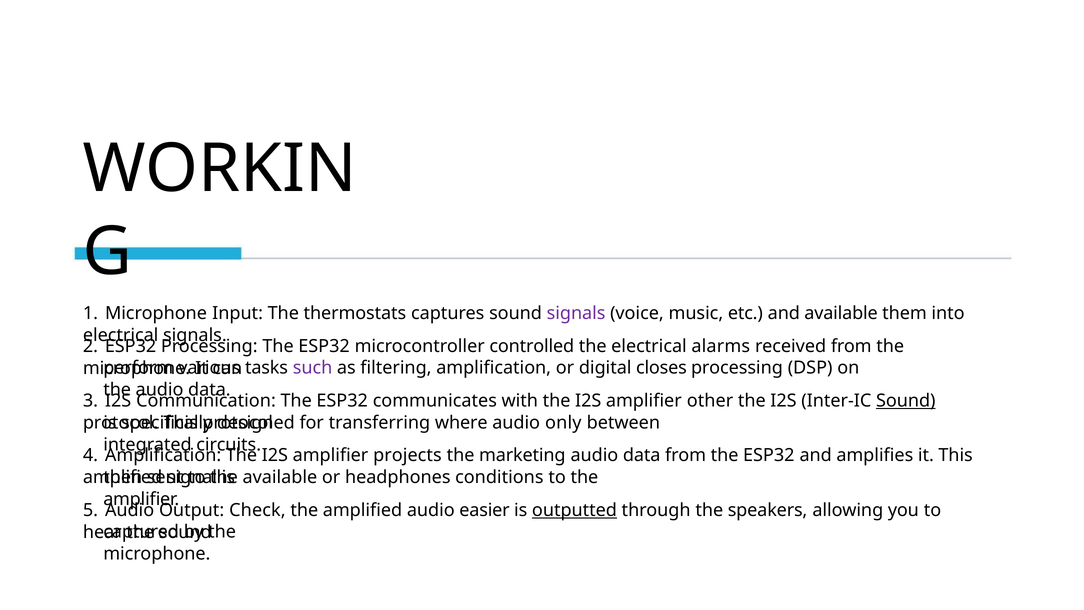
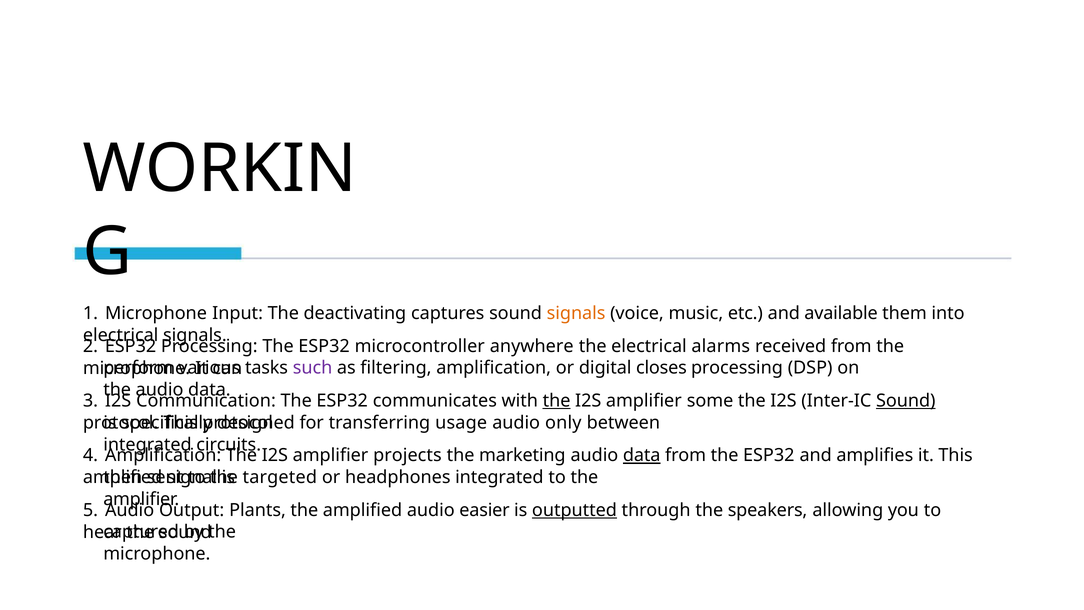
thermostats: thermostats -> deactivating (355, 313)
signals colour: purple -> orange (576, 313)
controlled: controlled -> anywhere (532, 346)
the underline: none -> present (557, 401)
other: other -> some (710, 401)
where: where -> usage (461, 422)
data underline: none -> present (642, 455)
available: available -> targeted (280, 477)
headphones conditions: conditions -> integrated (499, 477)
Check: Check -> Plants (258, 510)
